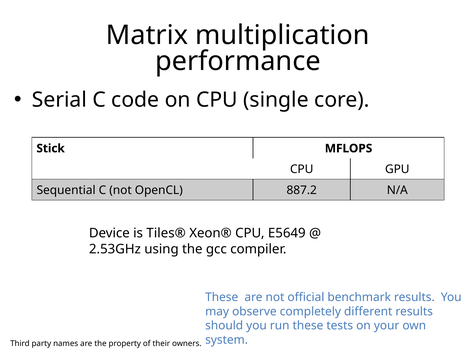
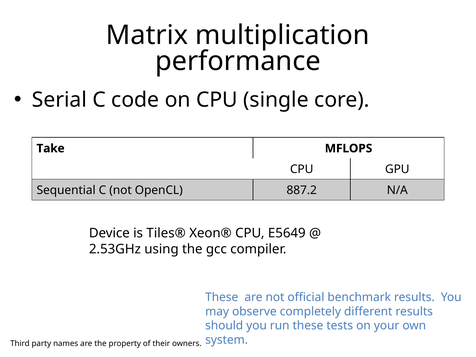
Stick: Stick -> Take (51, 148)
